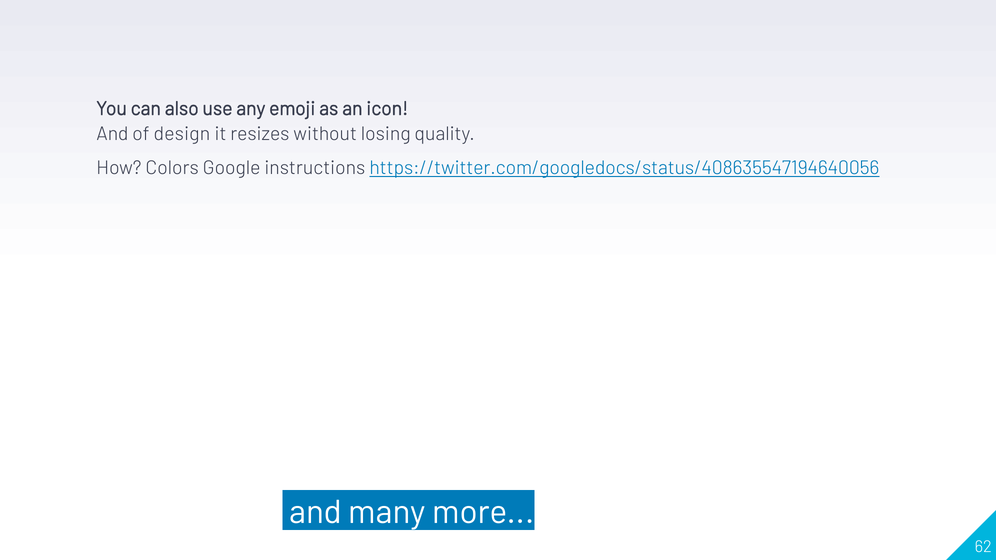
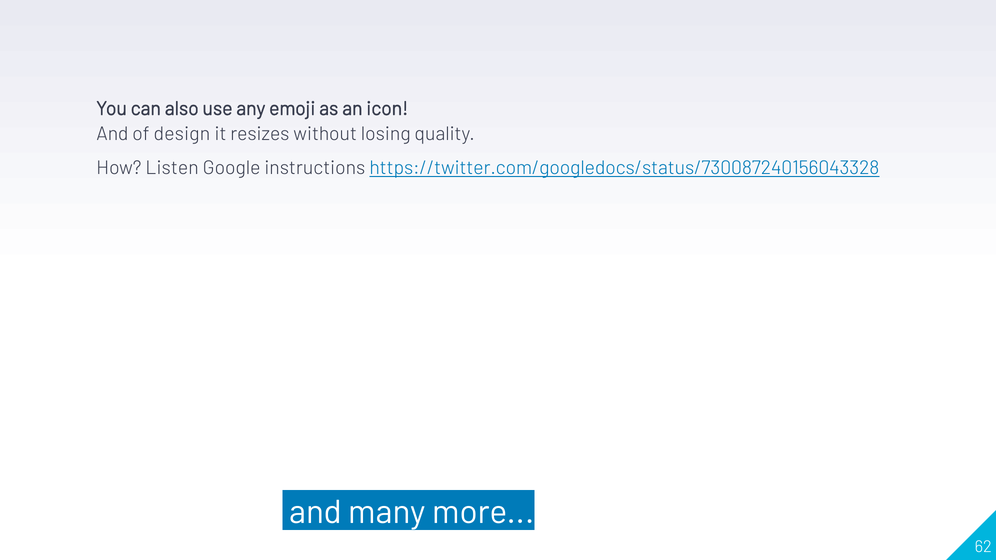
Colors: Colors -> Listen (172, 168)
https://twitter.com/googledocs/status/408635547194640056: https://twitter.com/googledocs/status/408635547194640056 -> https://twitter.com/googledocs/status/730087240156043328 (624, 168)
